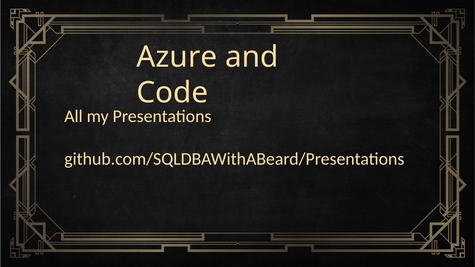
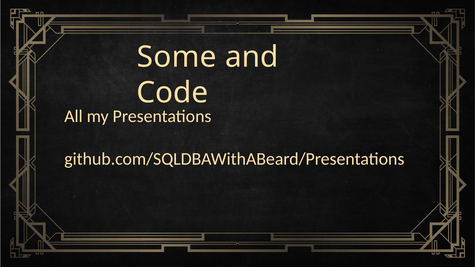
Azure: Azure -> Some (177, 57)
